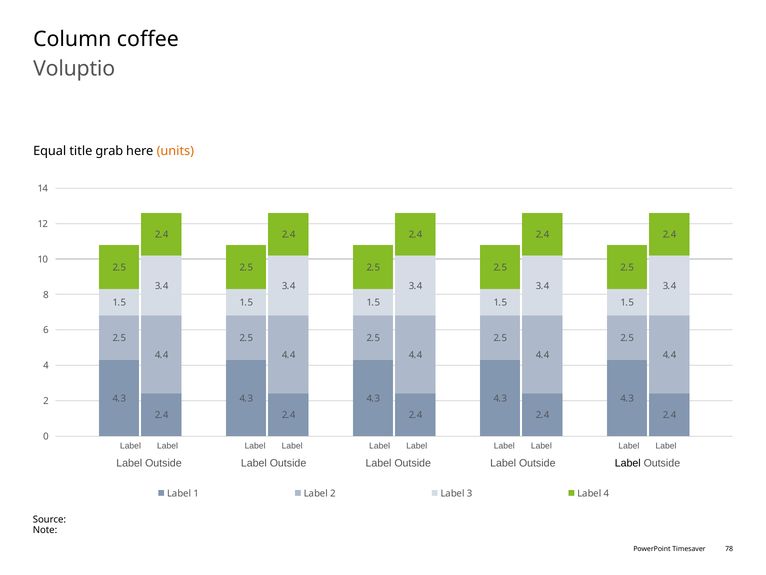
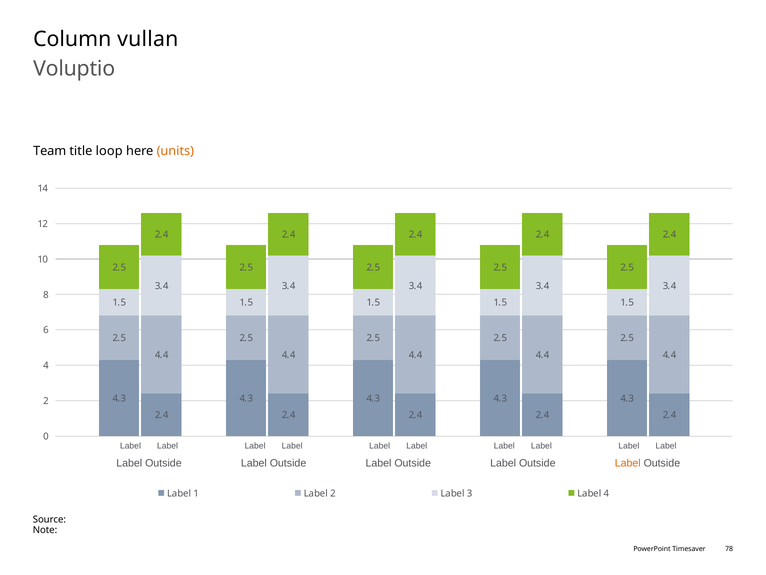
coffee: coffee -> vullan (148, 39)
Equal: Equal -> Team (50, 151)
grab: grab -> loop (109, 151)
Label colour: black -> orange (628, 463)
